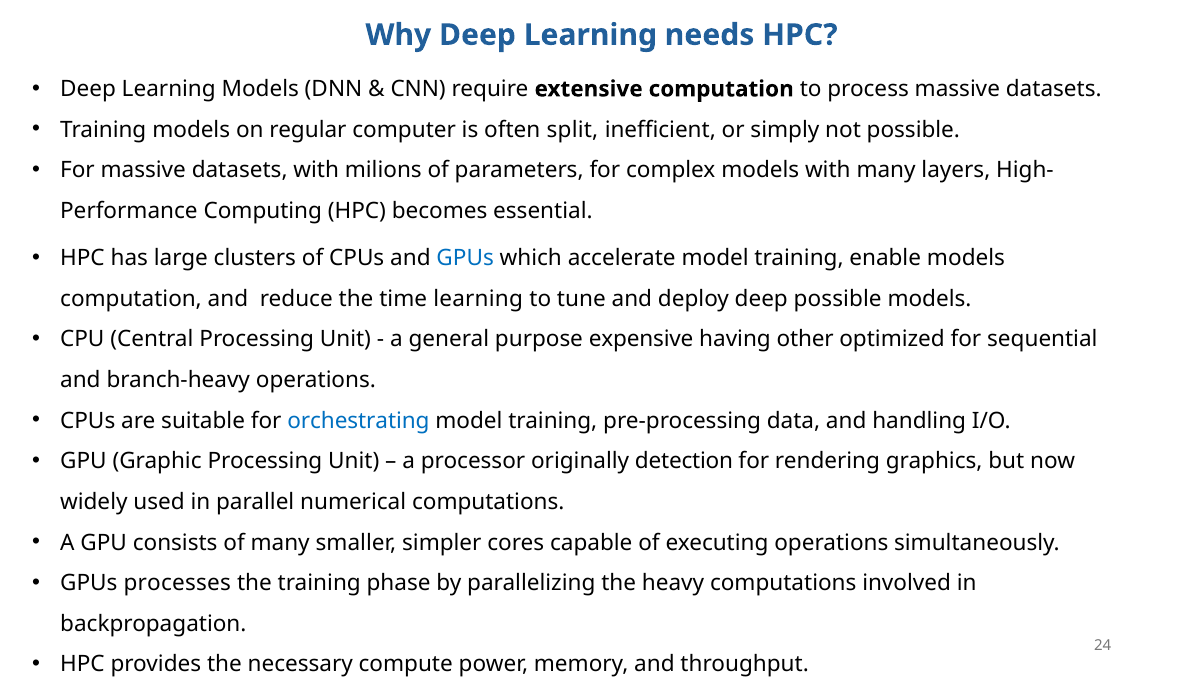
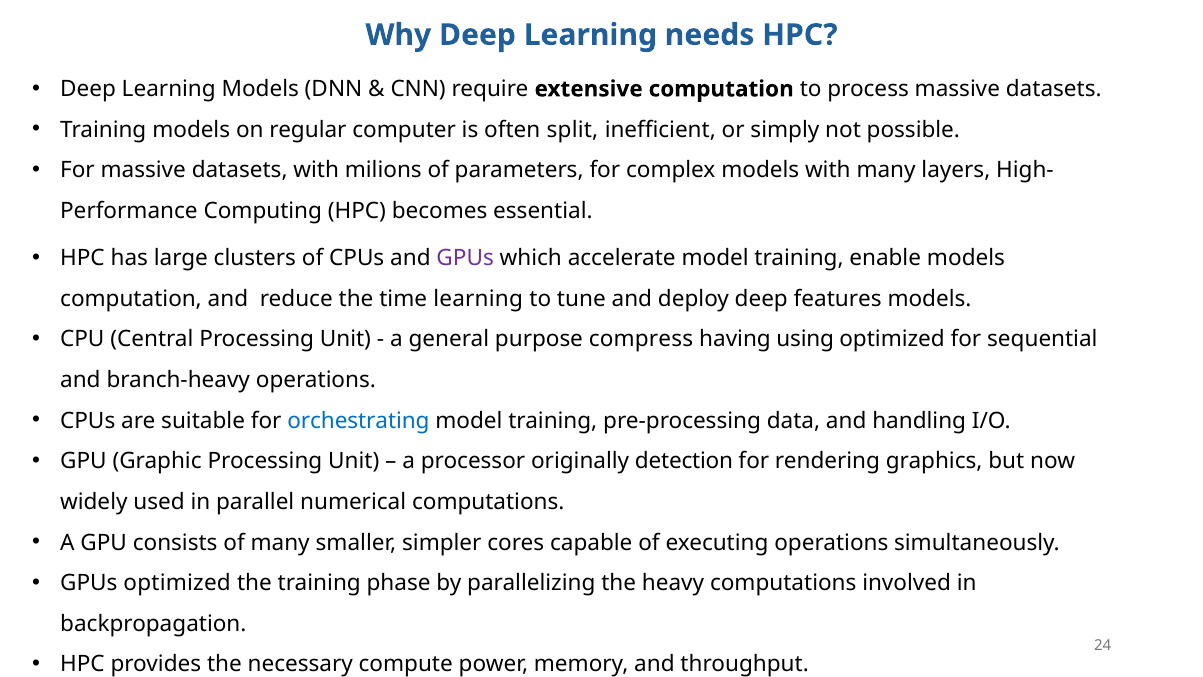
GPUs colour: blue -> purple (465, 258)
deep possible: possible -> features (838, 299)
expensive: expensive -> compress (641, 339)
other: other -> using (805, 339)
GPUs processes: processes -> optimized (177, 583)
